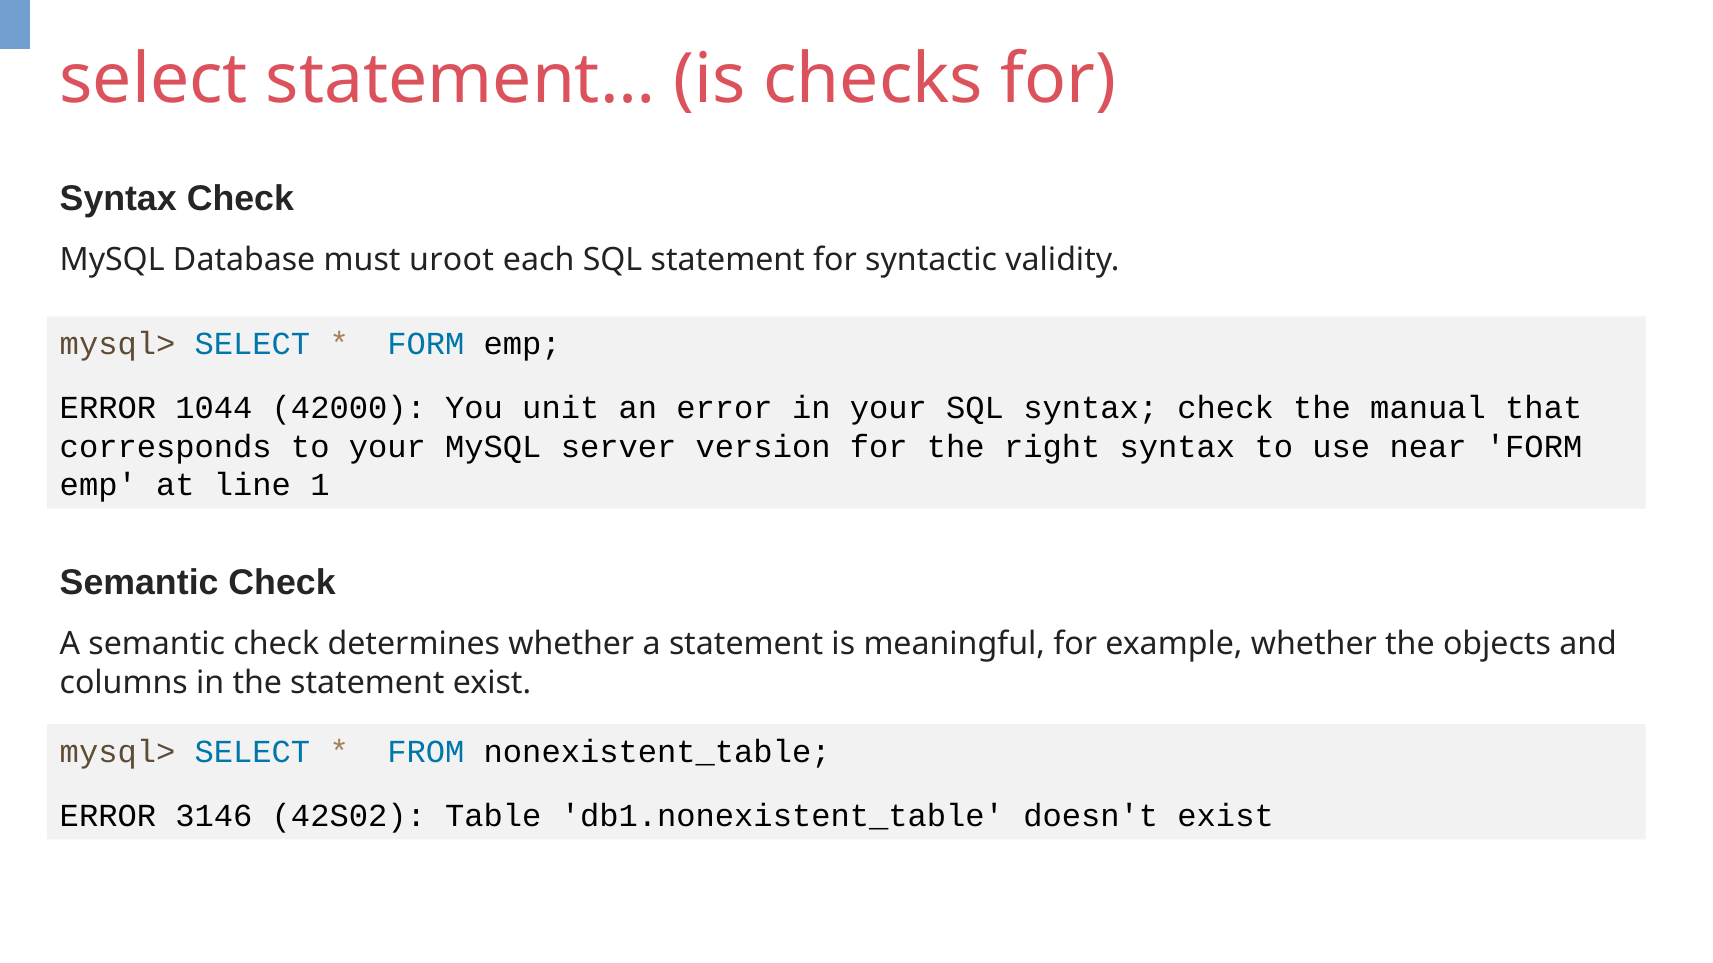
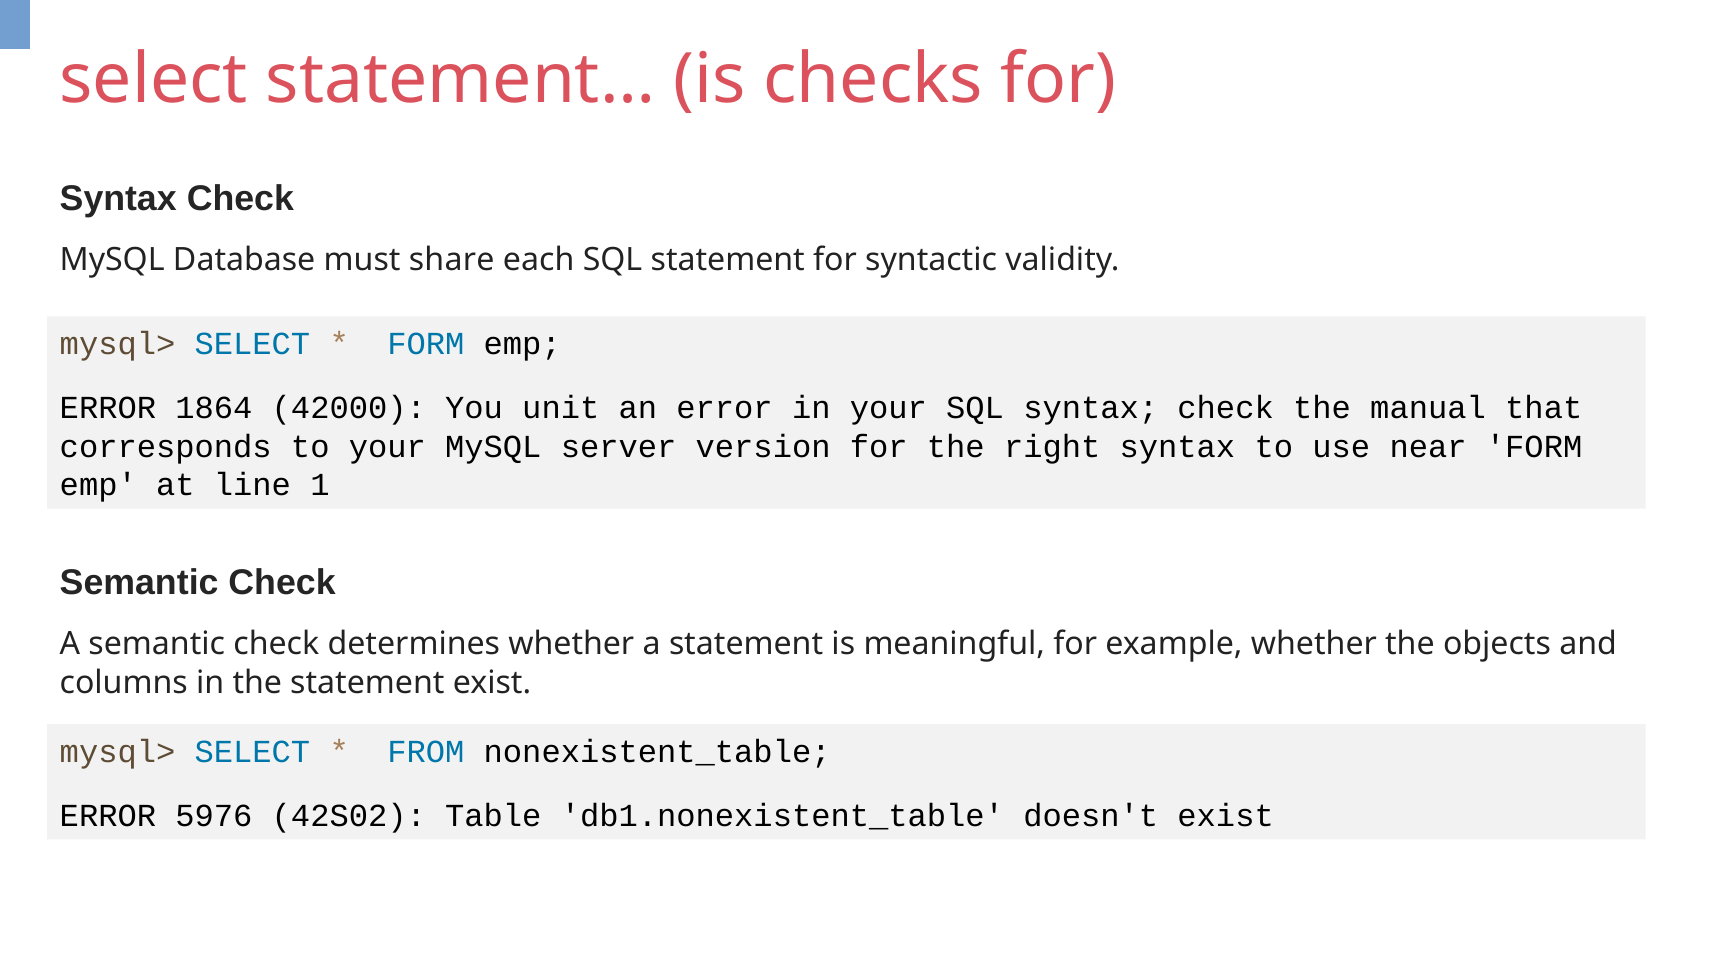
uroot: uroot -> share (452, 260)
1044: 1044 -> 1864 (214, 409)
3146: 3146 -> 5976 (214, 817)
